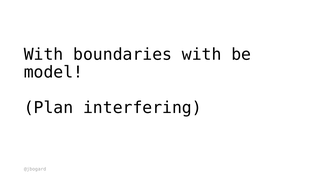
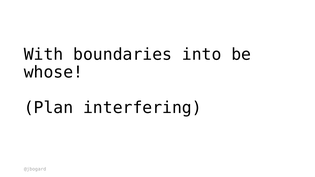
boundaries with: with -> into (202, 55)
model: model -> whose (53, 72)
